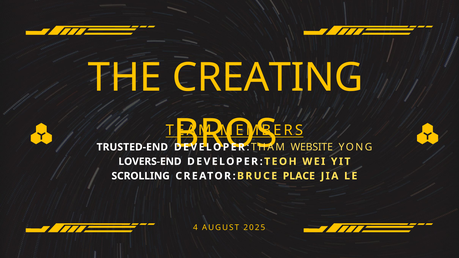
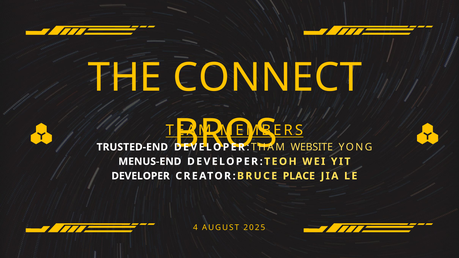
CREATING: CREATING -> CONNECT (267, 78)
LOVERS-END: LOVERS-END -> MENUS-END (150, 162)
SCROLLING: SCROLLING -> DEVELOPER (141, 176)
